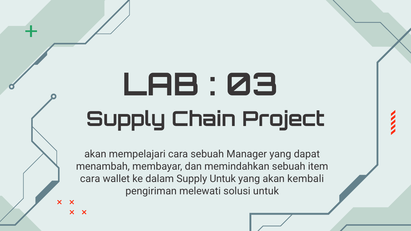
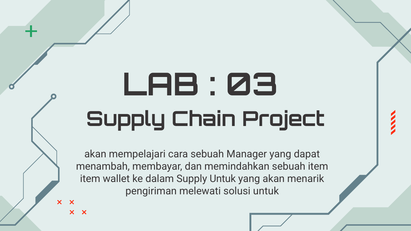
cara: cara -> item (90, 179)
kembali: kembali -> menarik (306, 179)
